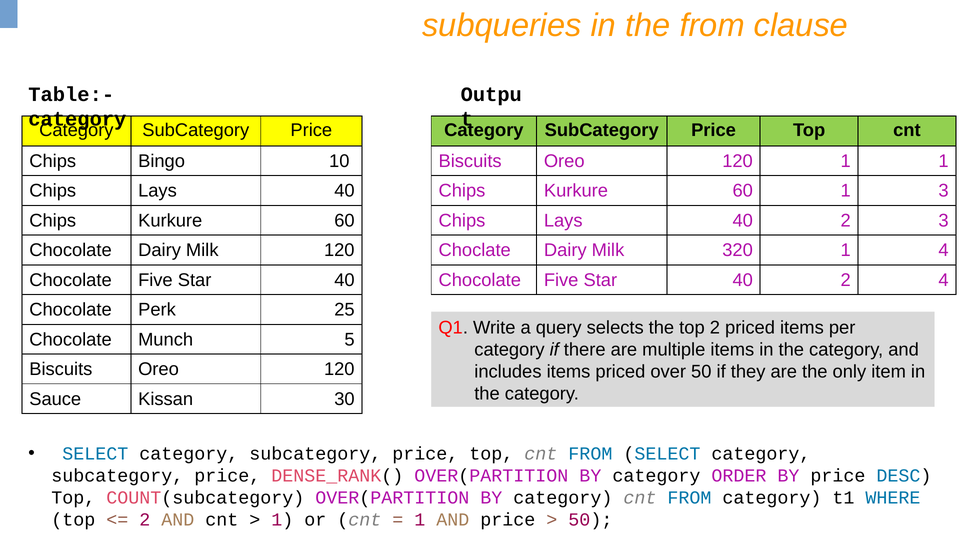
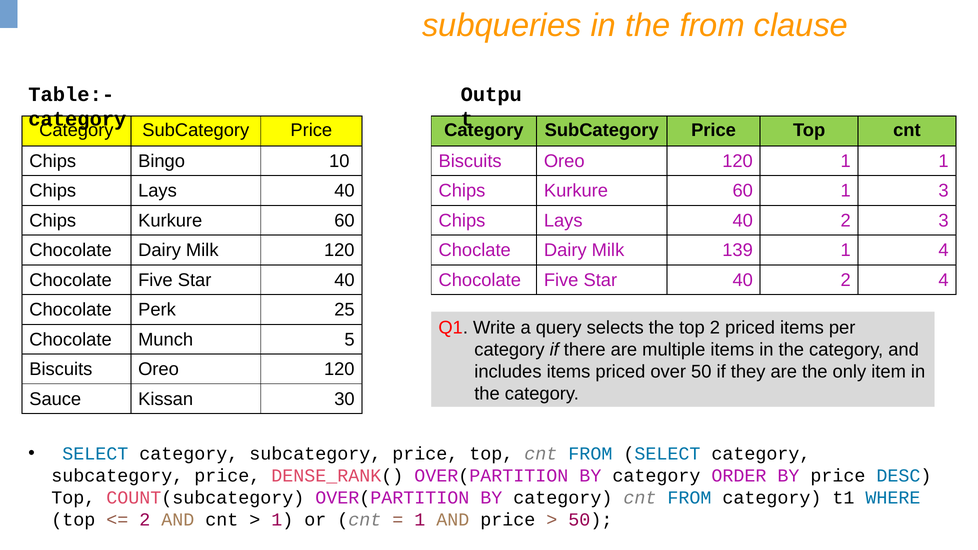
320: 320 -> 139 (738, 250)
